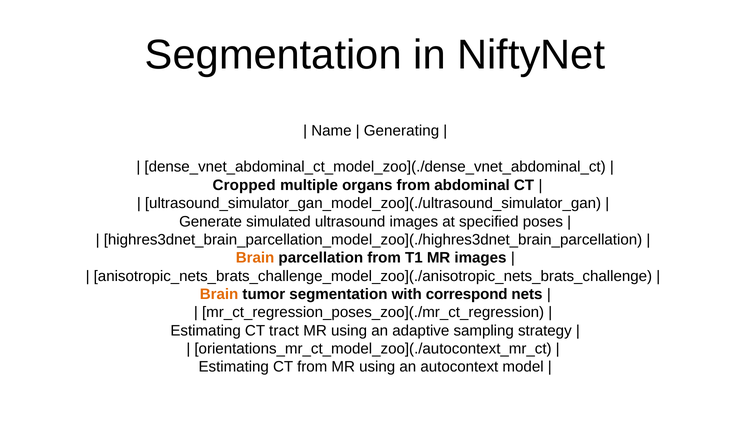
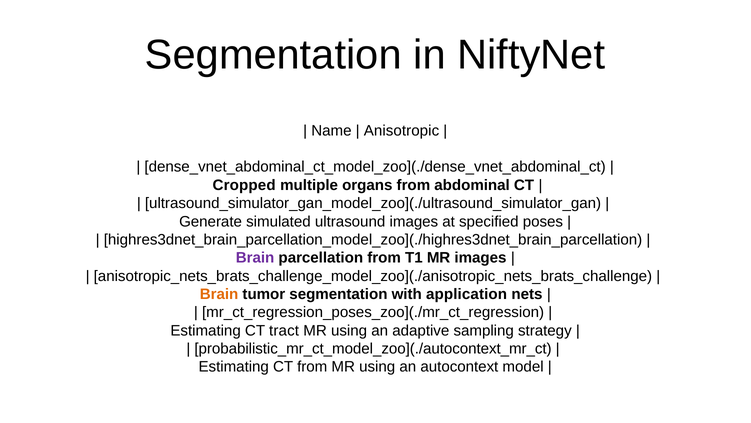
Generating: Generating -> Anisotropic (401, 130)
Brain colour: orange -> purple (255, 258)
correspond: correspond -> application (467, 294)
orientations_mr_ct_model_zoo](./autocontext_mr_ct: orientations_mr_ct_model_zoo](./autocontext_mr_ct -> probabilistic_mr_ct_model_zoo](./autocontext_mr_ct (373, 348)
